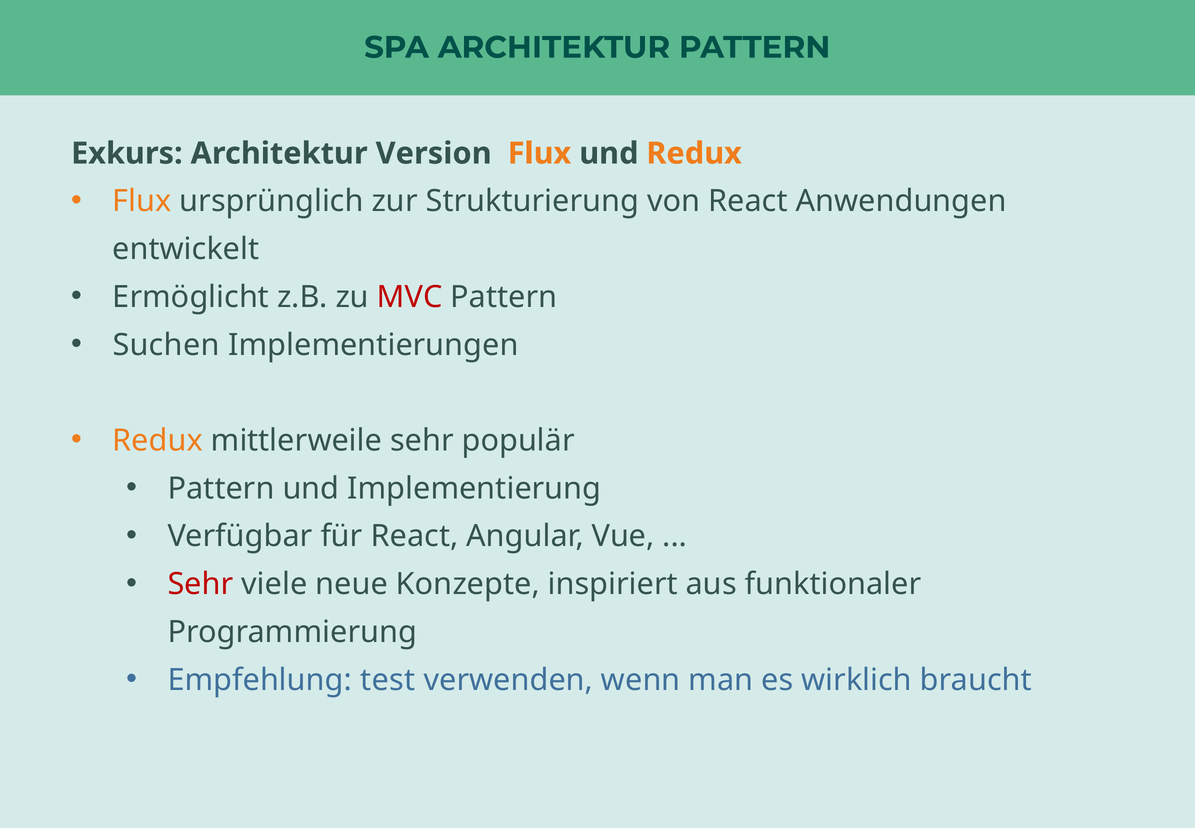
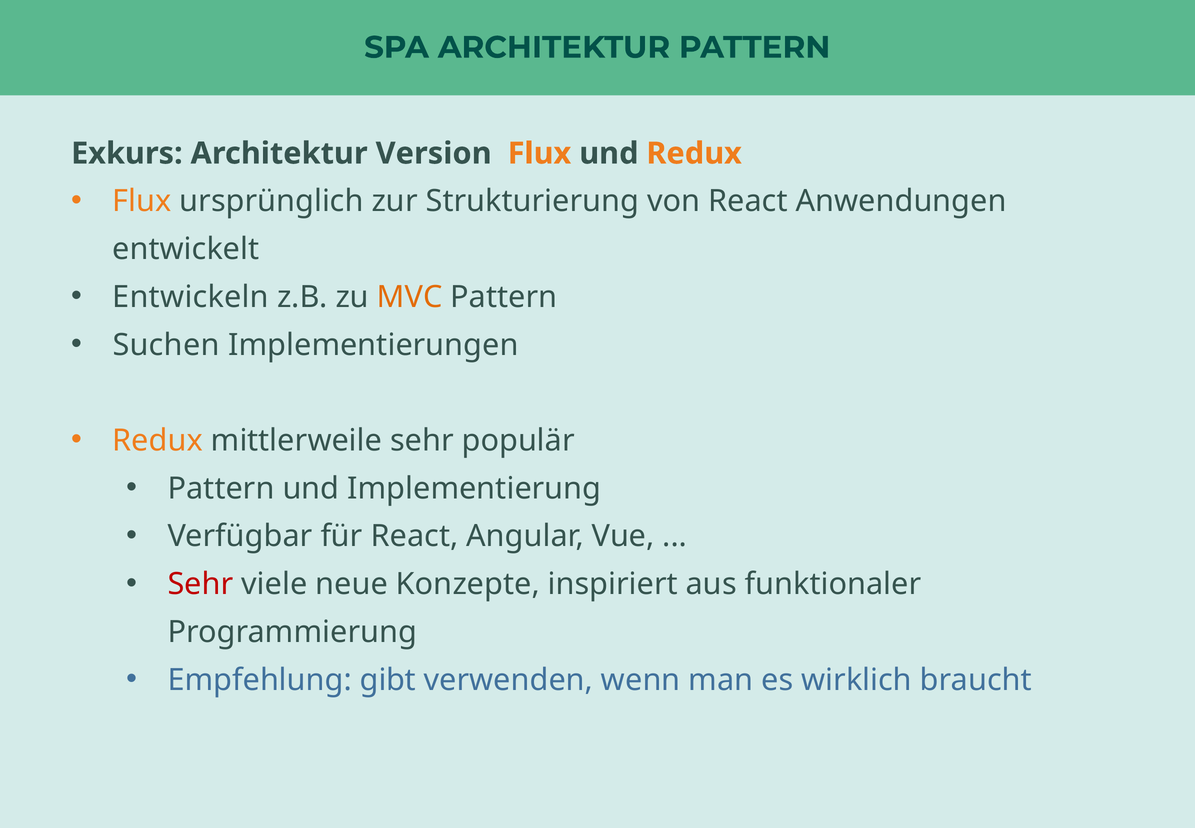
Ermöglicht: Ermöglicht -> Entwickeln (191, 297)
MVC colour: red -> orange (410, 297)
test: test -> gibt (388, 679)
